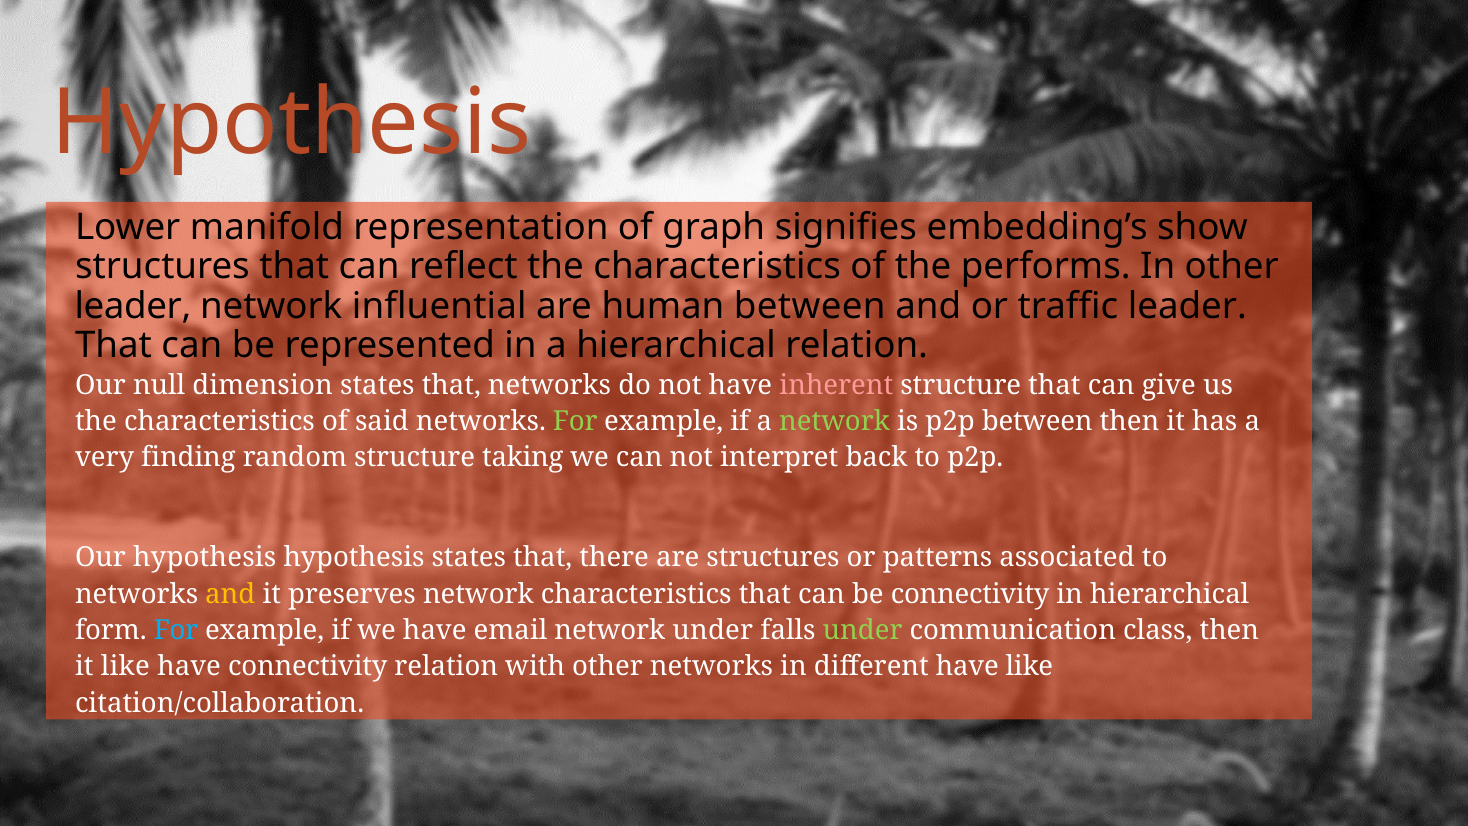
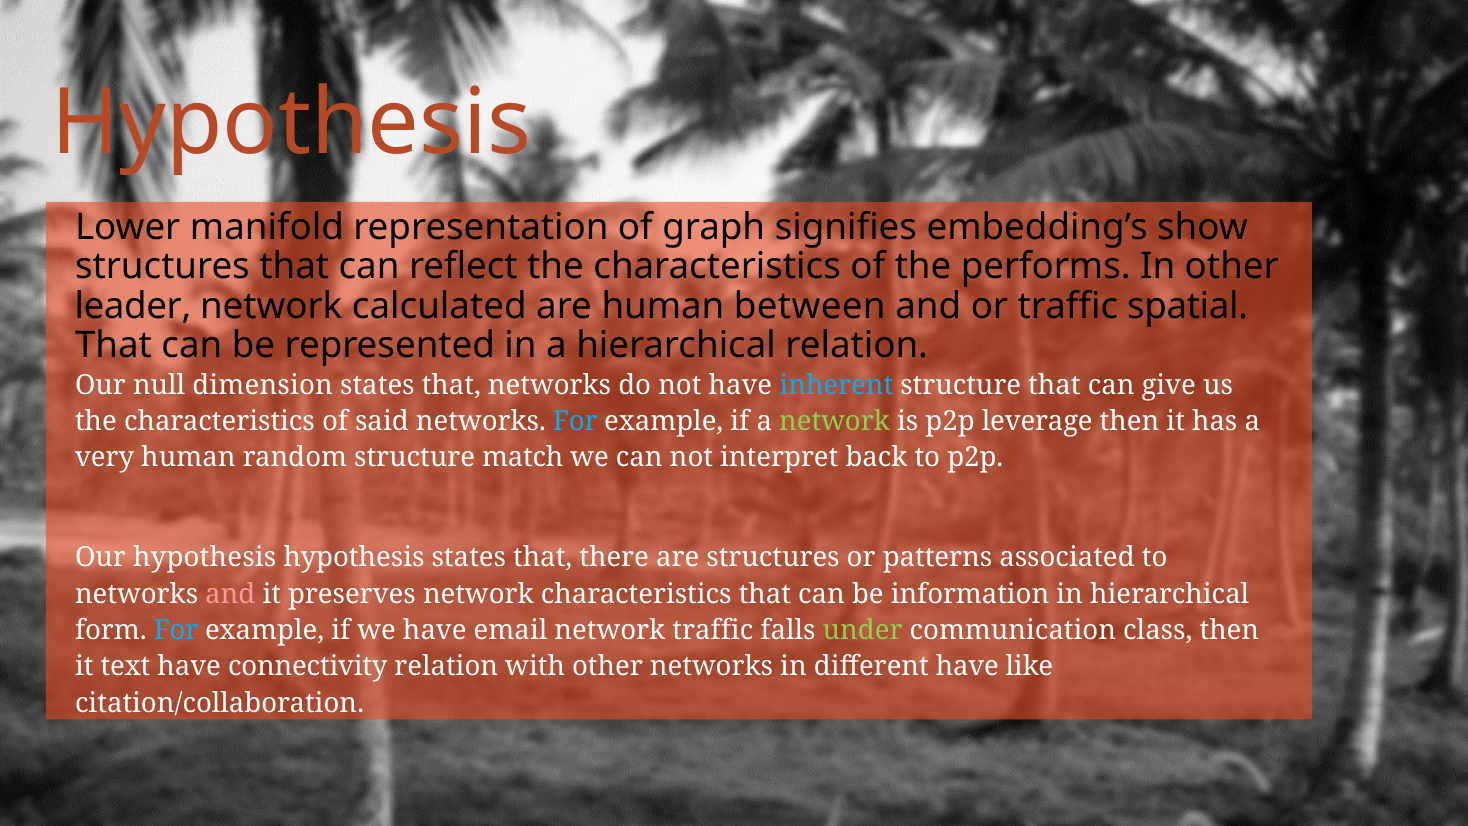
influential: influential -> calculated (439, 306)
traffic leader: leader -> spatial (1188, 306)
inherent colour: pink -> light blue (836, 385)
For colour: light green -> light blue (575, 421)
p2p between: between -> leverage (1037, 421)
very finding: finding -> human (188, 458)
taking: taking -> match (523, 458)
and colour: yellow -> pink (230, 594)
be connectivity: connectivity -> information (970, 594)
network under: under -> traffic (713, 630)
it like: like -> text (125, 667)
